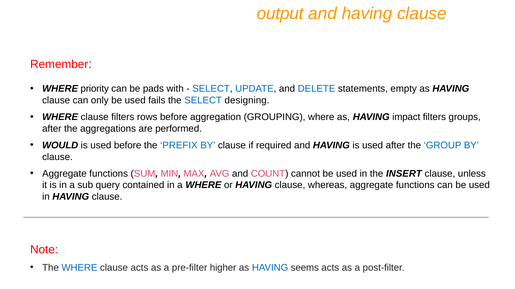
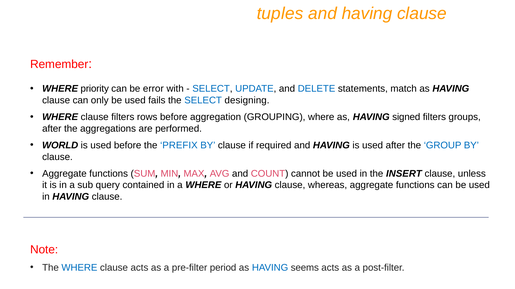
output: output -> tuples (280, 13)
pads: pads -> error (153, 89)
empty: empty -> match (404, 89)
impact: impact -> signed (406, 117)
WOULD: WOULD -> WORLD (60, 146)
higher: higher -> period (223, 268)
